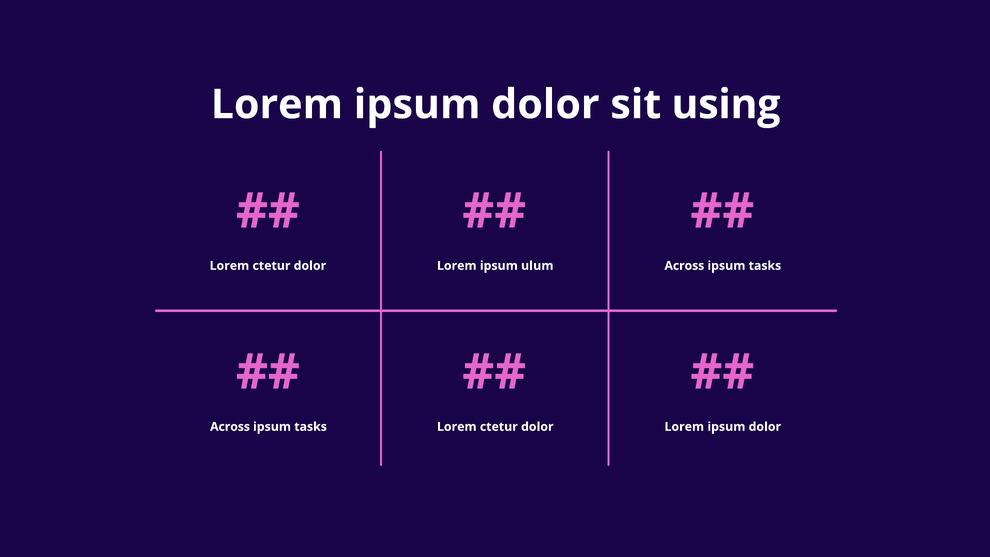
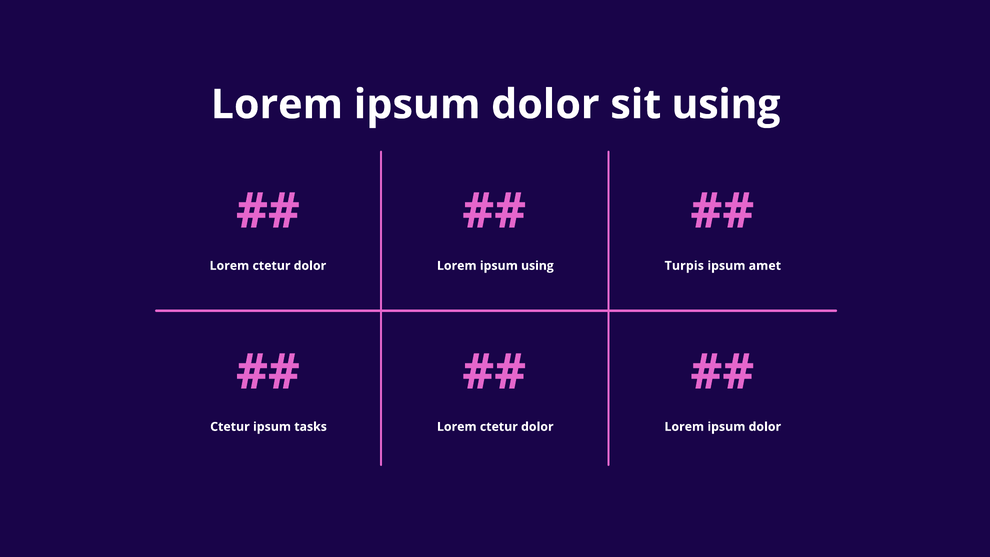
ipsum ulum: ulum -> using (537, 266)
Across: Across -> Turpis (684, 266)
tasks: tasks -> amet (765, 266)
Across: Across -> Ctetur (230, 427)
